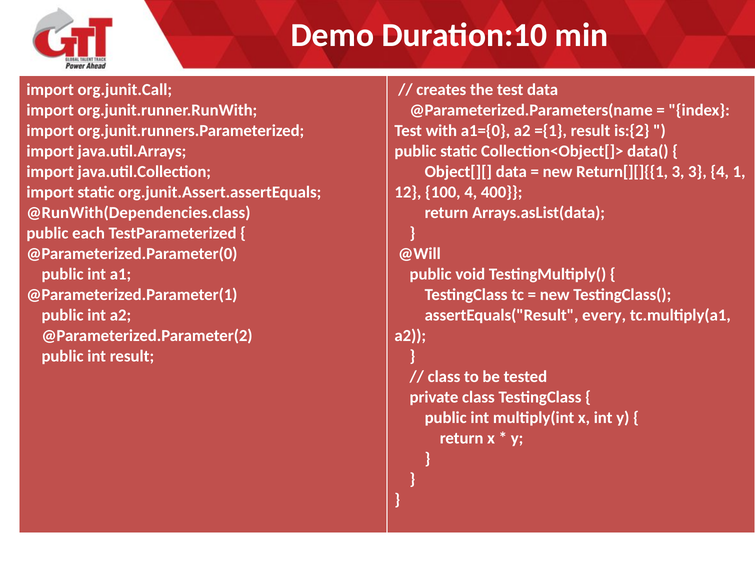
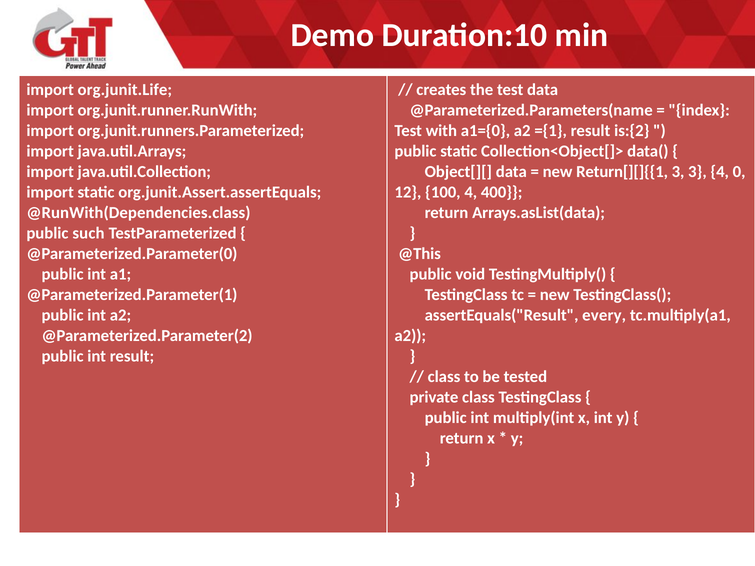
org.junit.Call: org.junit.Call -> org.junit.Life (125, 90)
1: 1 -> 0 (739, 172)
each: each -> such (88, 233)
@Will: @Will -> @This (420, 254)
